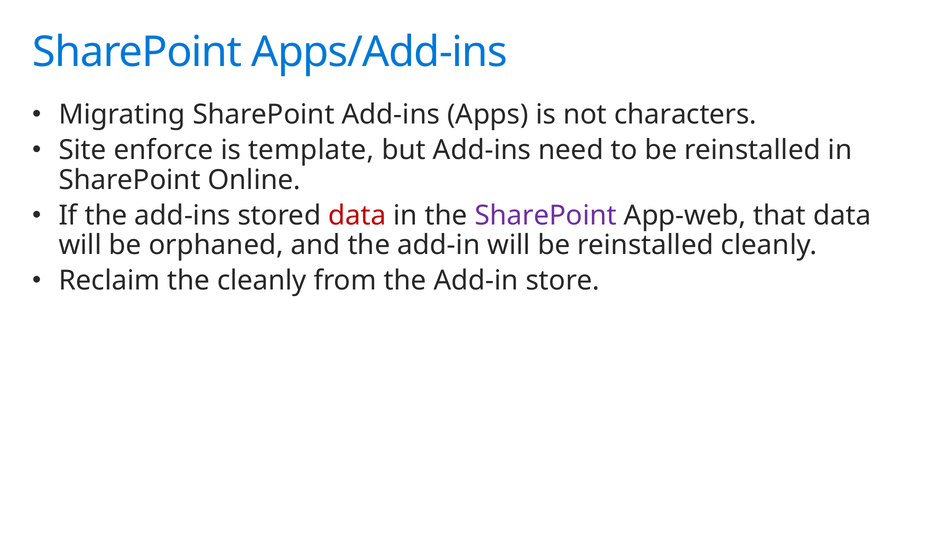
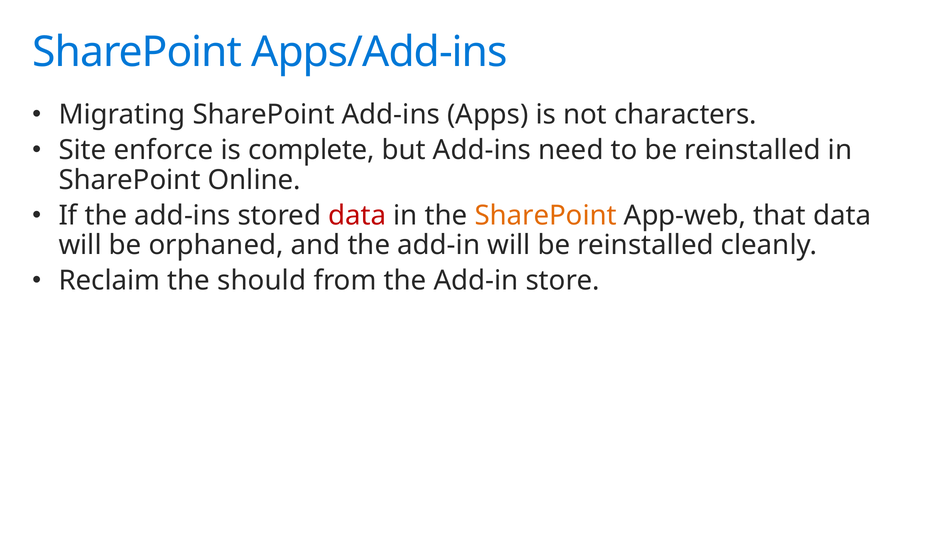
template: template -> complete (311, 150)
SharePoint colour: purple -> orange (546, 216)
the cleanly: cleanly -> should (262, 281)
